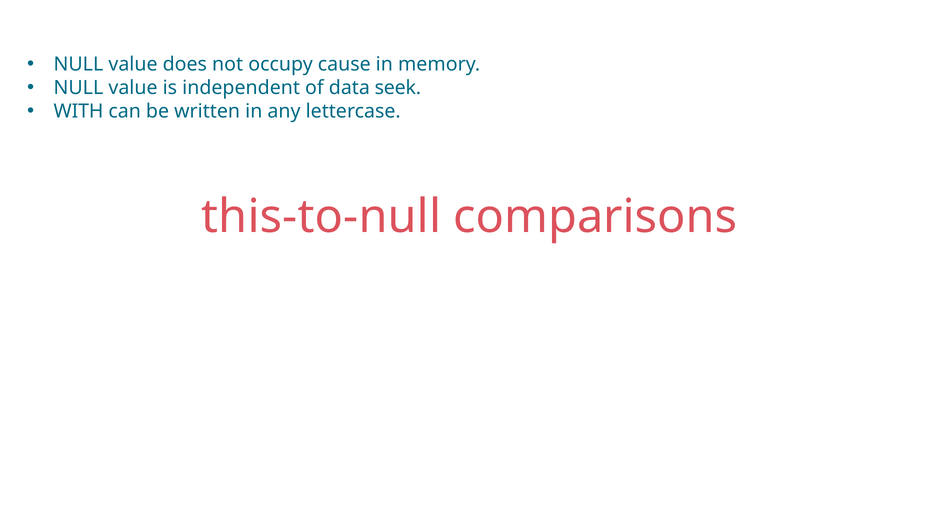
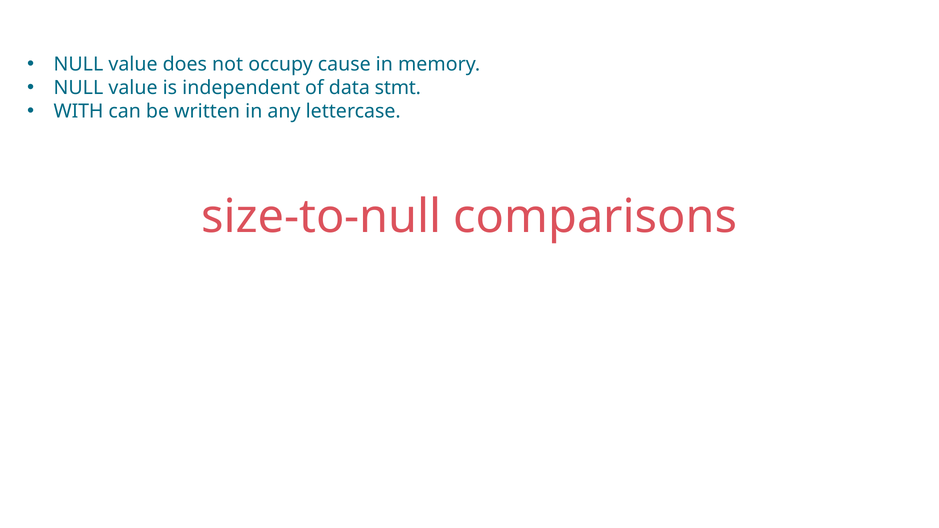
seek: seek -> stmt (398, 88)
this-to-null: this-to-null -> size-to-null (321, 217)
